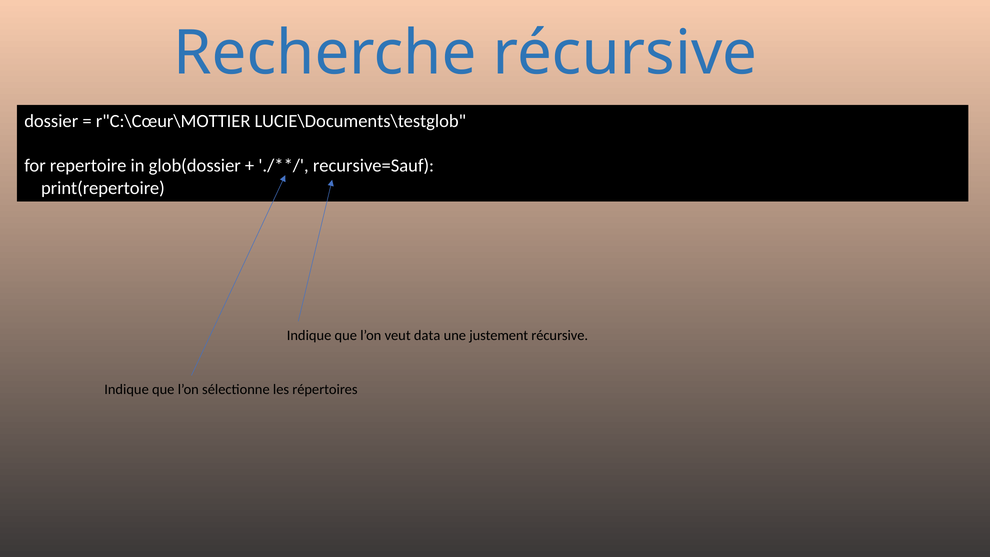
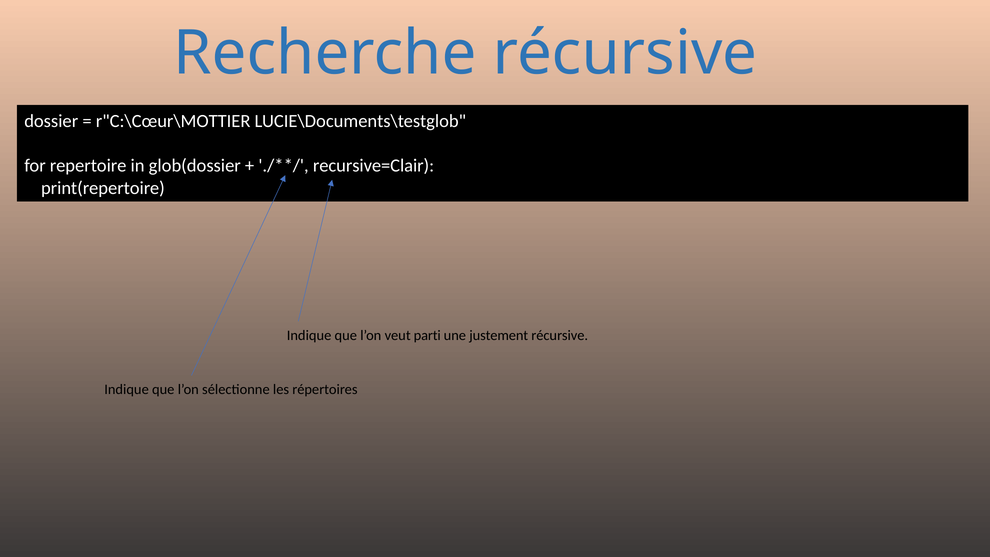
recursive=Sauf: recursive=Sauf -> recursive=Clair (374, 166)
data: data -> parti (427, 335)
